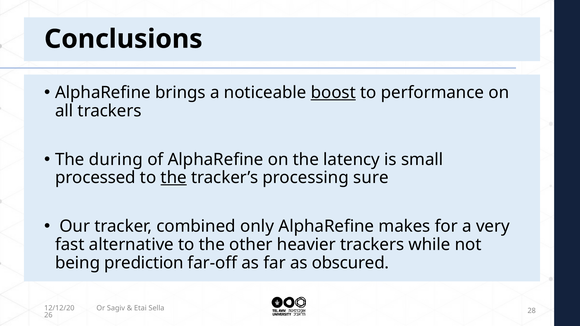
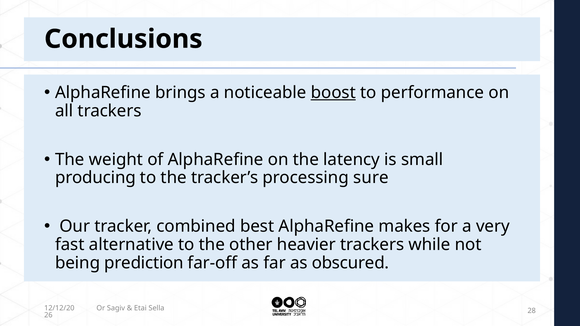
during: during -> weight (116, 160)
processed: processed -> producing (95, 178)
the underline: present -> none (174, 178)
only: only -> best (257, 226)
